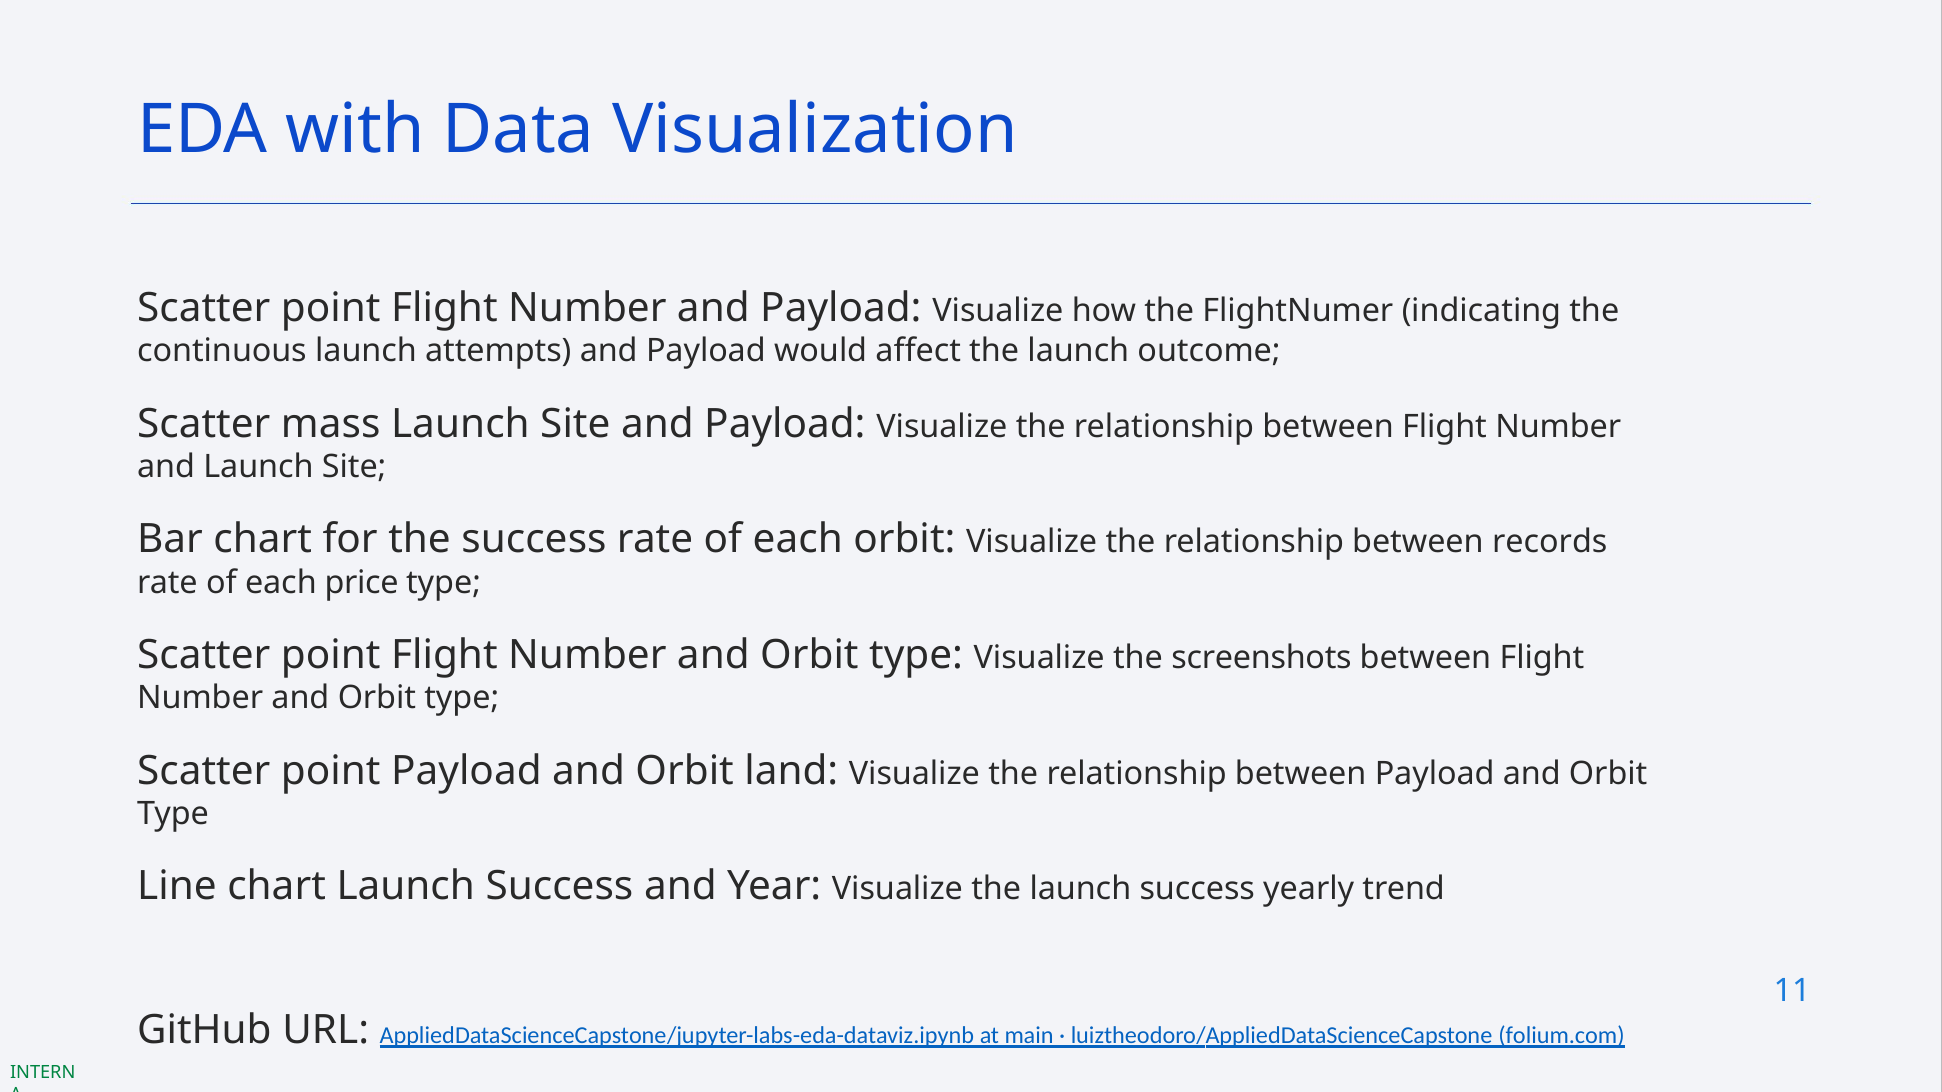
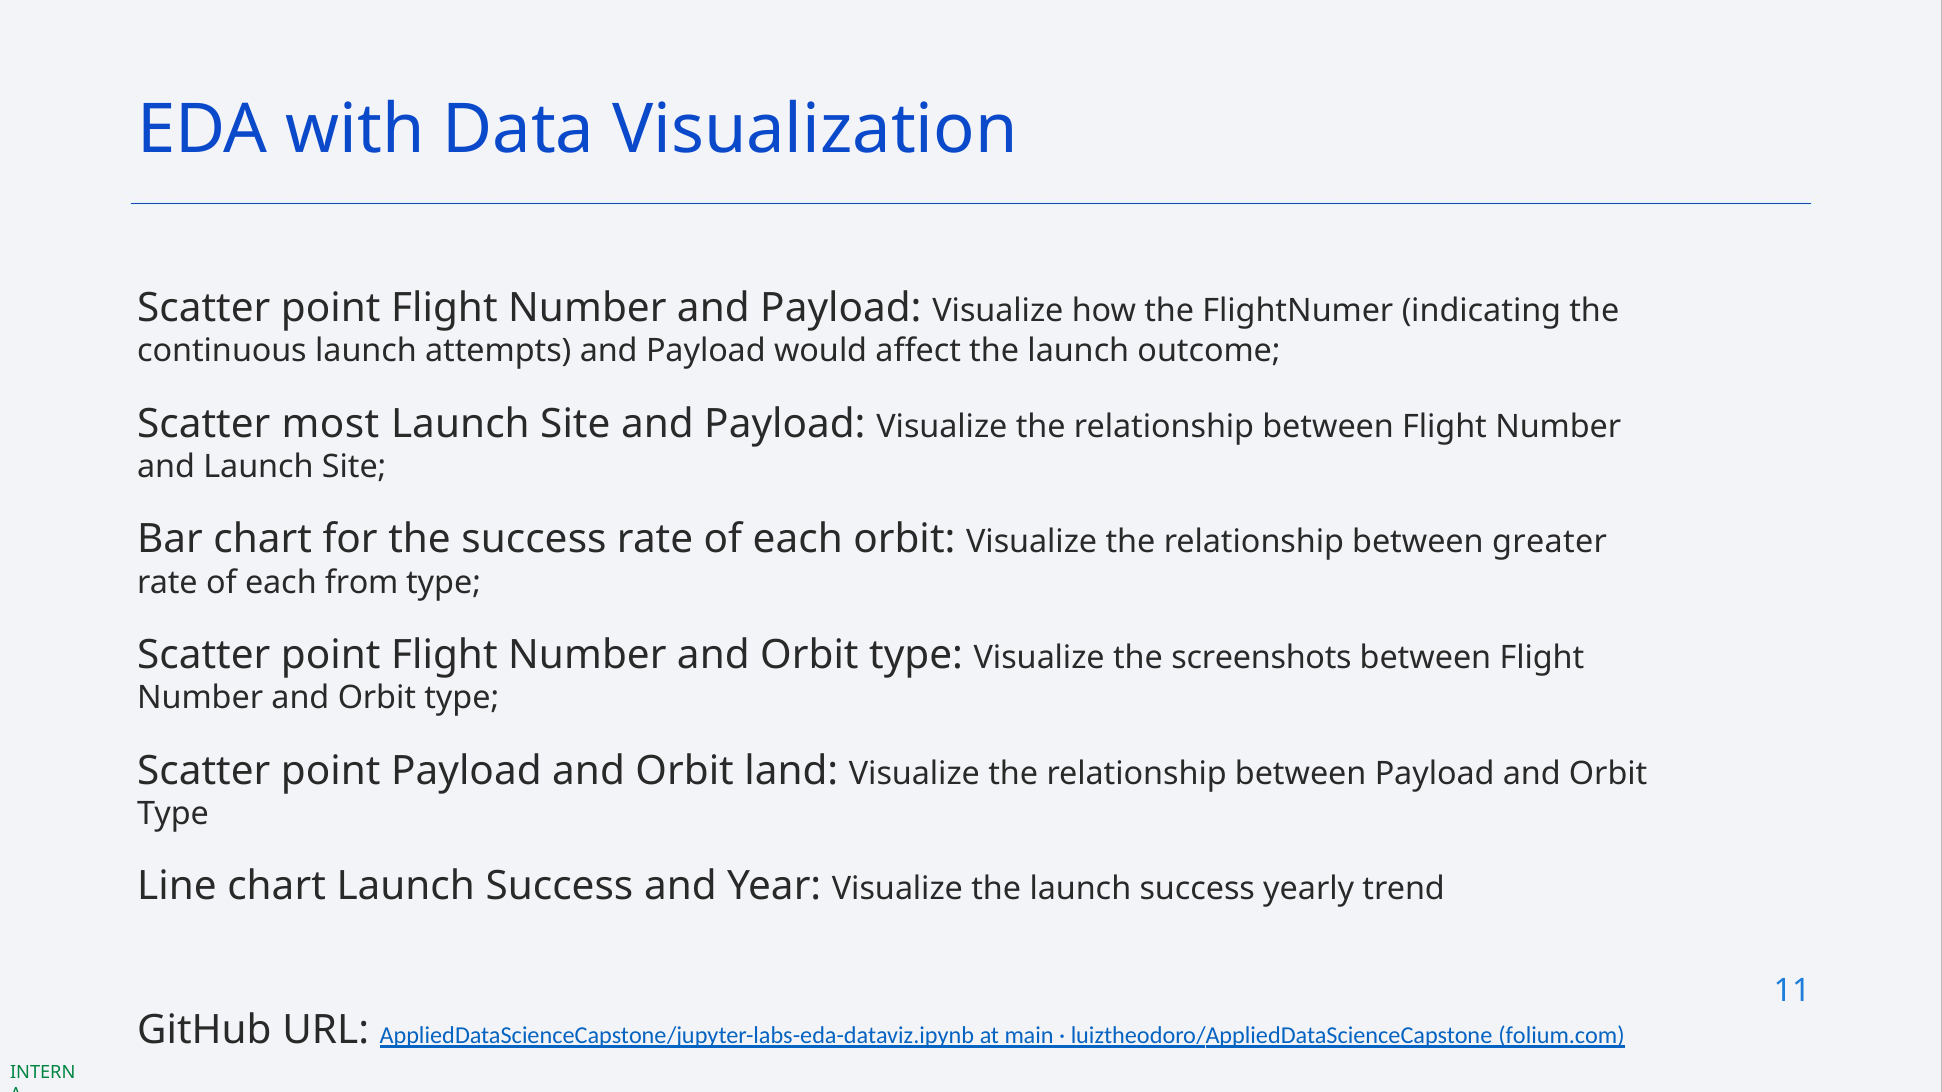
mass: mass -> most (330, 424)
records: records -> greater (1550, 542)
price: price -> from (362, 583)
